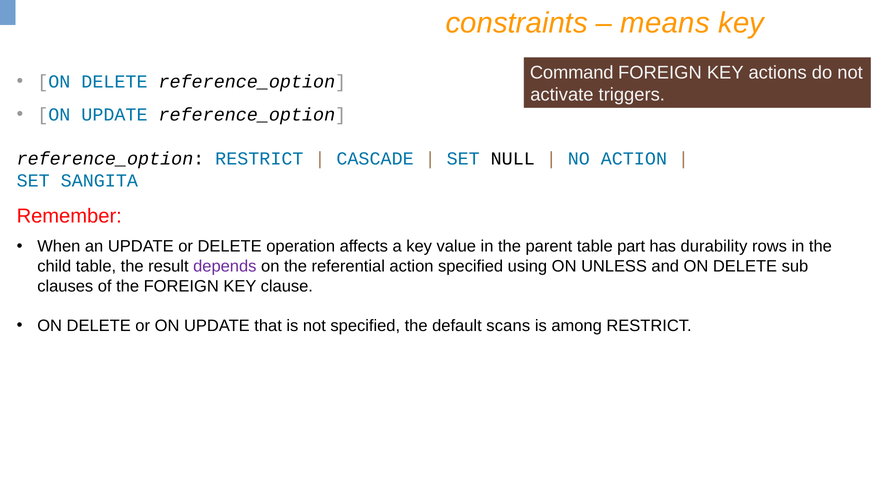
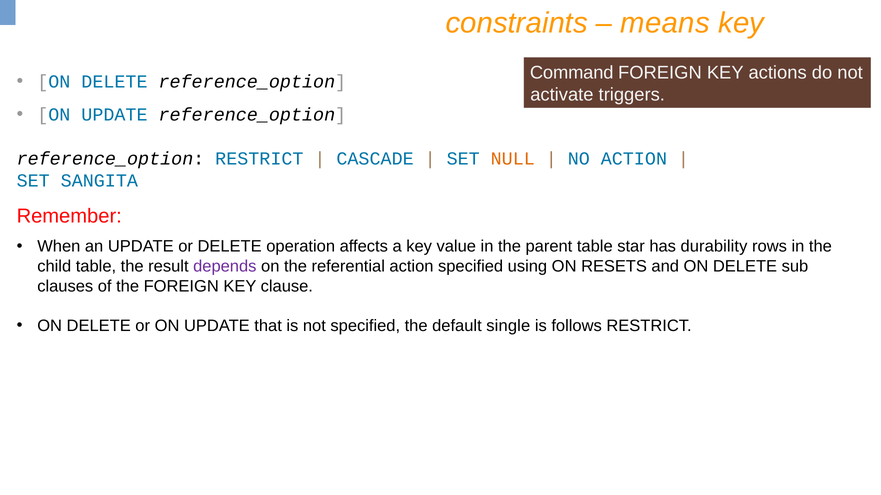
NULL colour: black -> orange (513, 159)
part: part -> star (631, 247)
UNLESS: UNLESS -> RESETS (614, 267)
scans: scans -> single (508, 326)
among: among -> follows (577, 326)
